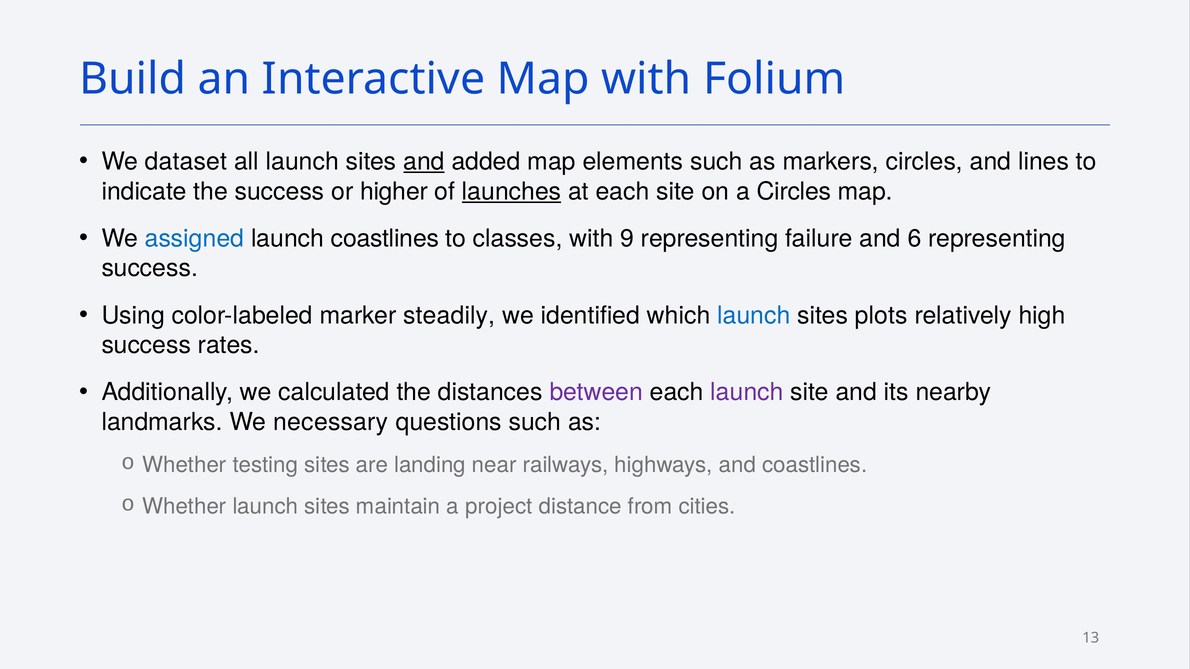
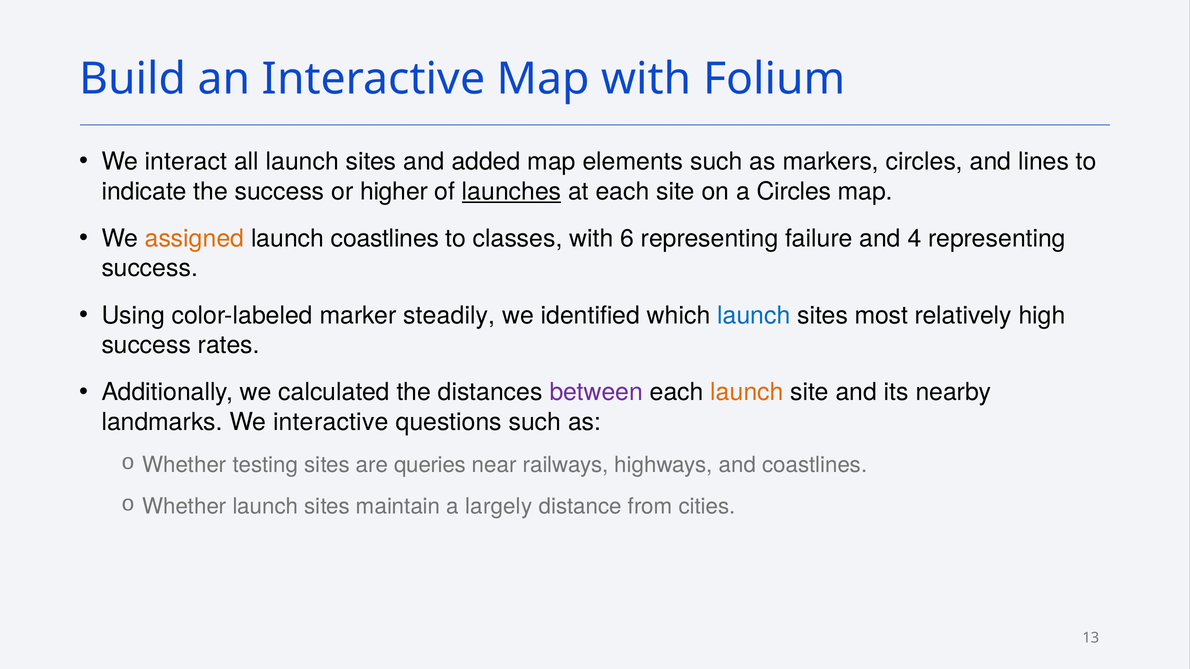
dataset: dataset -> interact (186, 162)
and underline: present -> none (424, 162)
assigned colour: blue -> orange (194, 239)
9: 9 -> 6 (627, 239)
6: 6 -> 4 (914, 239)
plots: plots -> most (881, 316)
launch colour: purple -> orange (747, 393)
We necessary: necessary -> interactive (331, 422)
landing: landing -> queries (430, 465)
project: project -> largely (499, 507)
